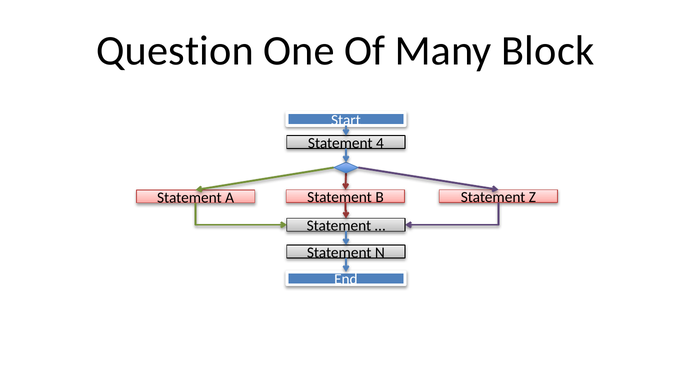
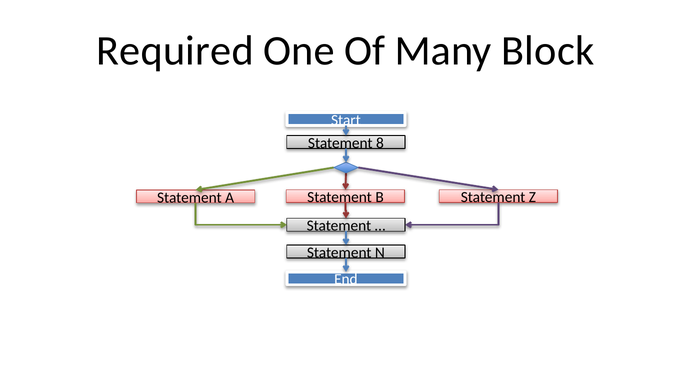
Question: Question -> Required (175, 51)
4: 4 -> 8 (380, 143)
